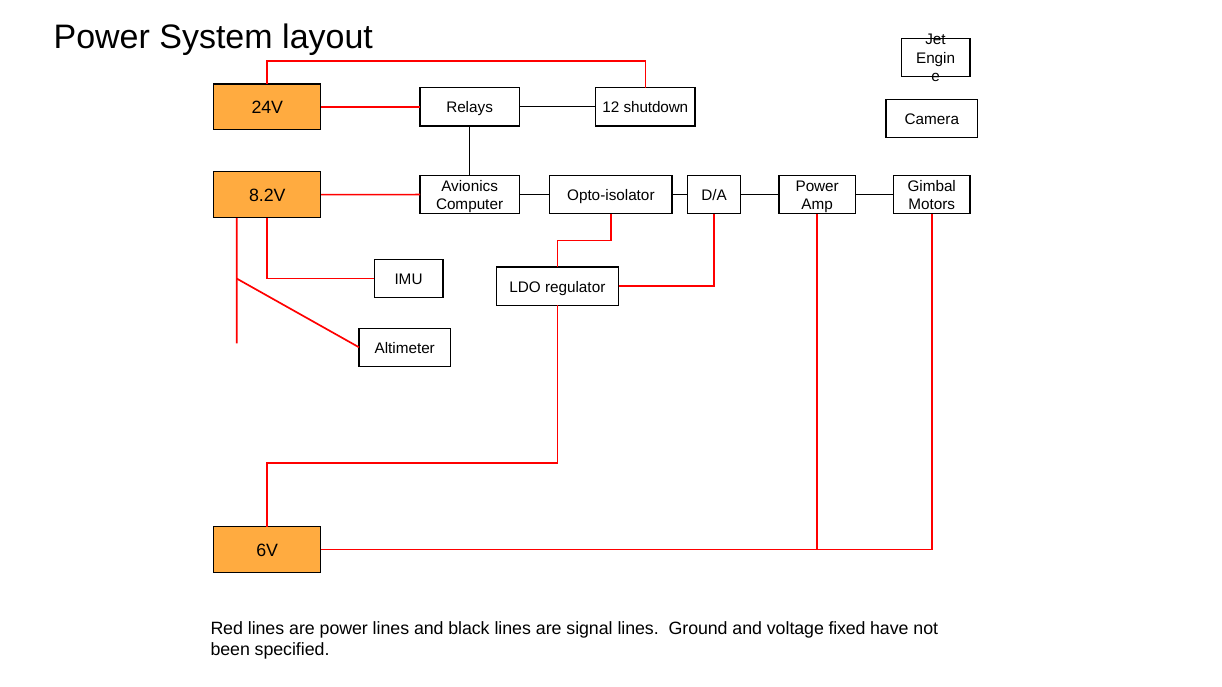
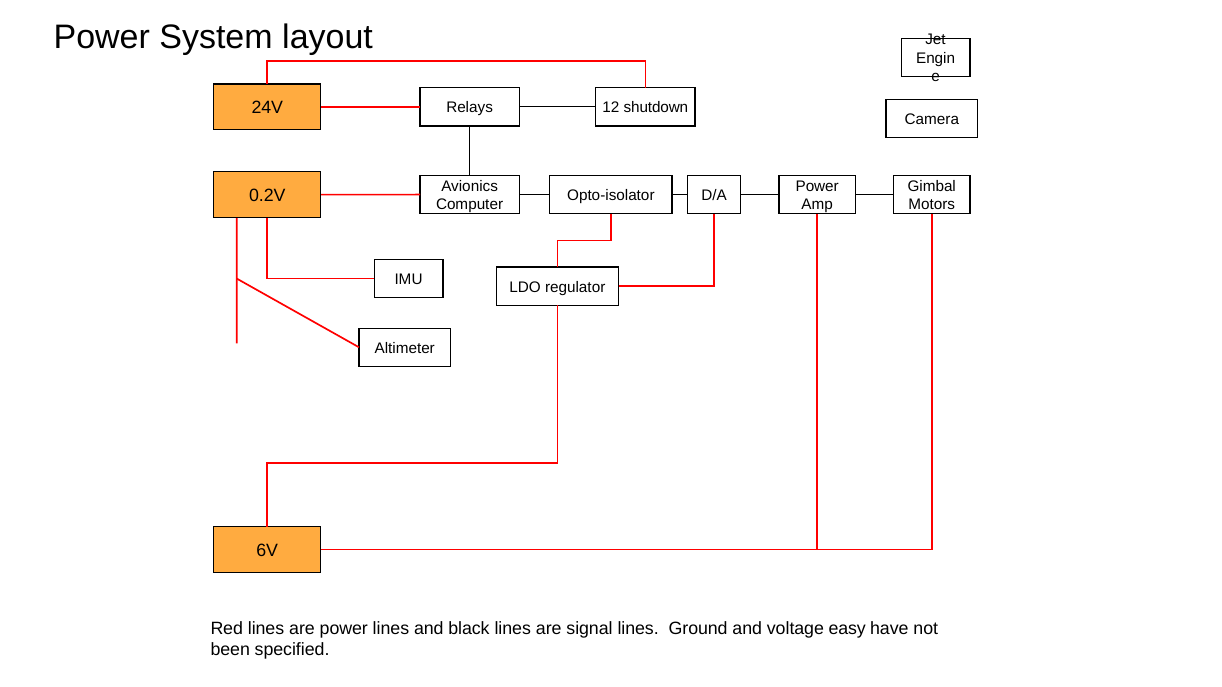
8.2V: 8.2V -> 0.2V (267, 196)
fixed: fixed -> easy (847, 629)
